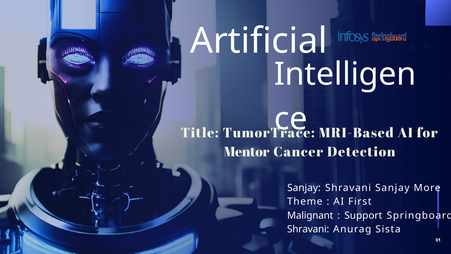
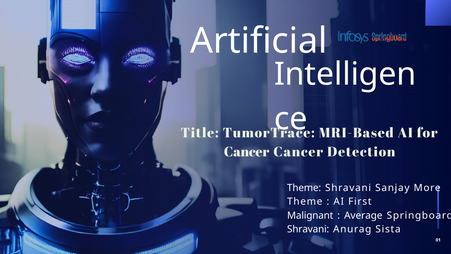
Mentor: Mentor -> Cancer (247, 152)
Sanjay: Sanjay -> Theme (304, 188)
Support: Support -> Average (363, 215)
